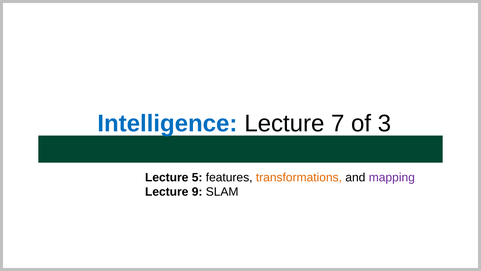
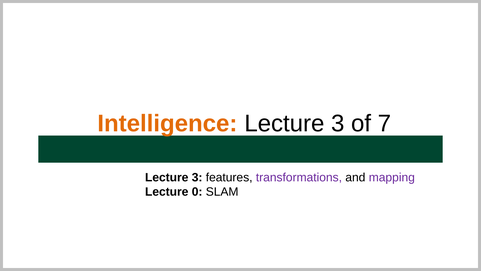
Intelligence colour: blue -> orange (168, 123)
7: 7 -> 3 (338, 123)
3: 3 -> 7 (385, 123)
5: 5 -> 3 (197, 177)
transformations colour: orange -> purple (299, 177)
9: 9 -> 0 (197, 192)
